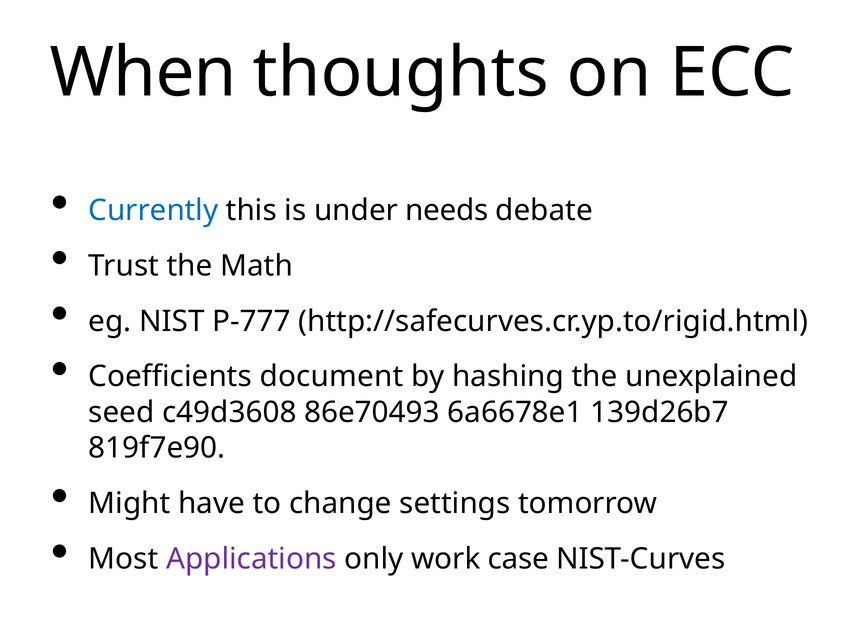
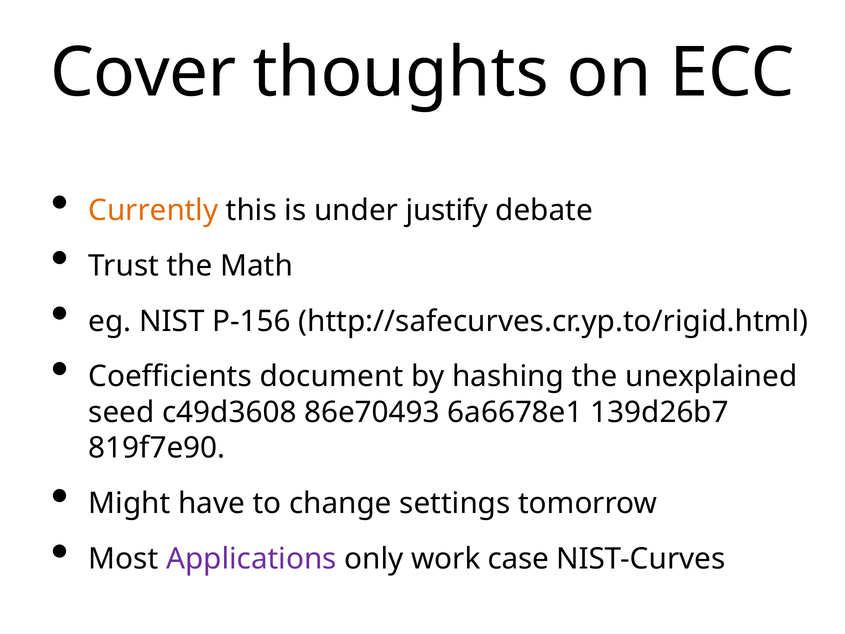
When: When -> Cover (143, 73)
Currently colour: blue -> orange (153, 210)
needs: needs -> justify (447, 210)
P-777: P-777 -> P-156 (251, 321)
